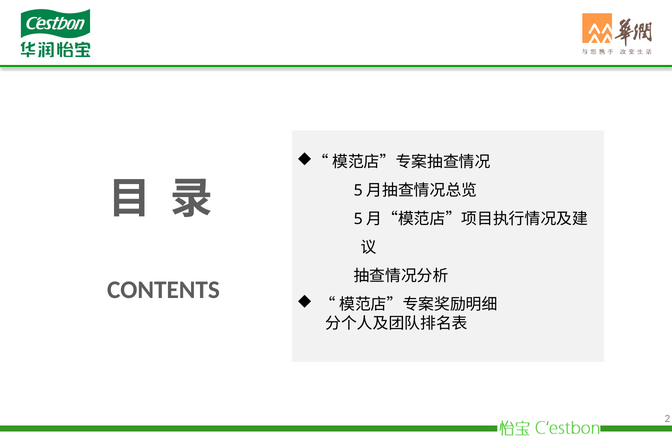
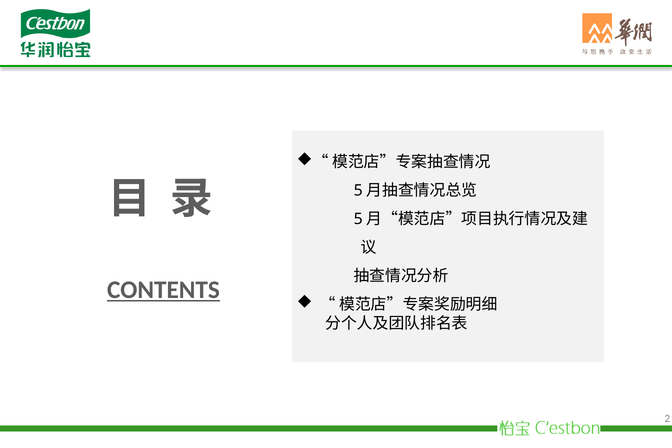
CONTENTS underline: none -> present (163, 290)
